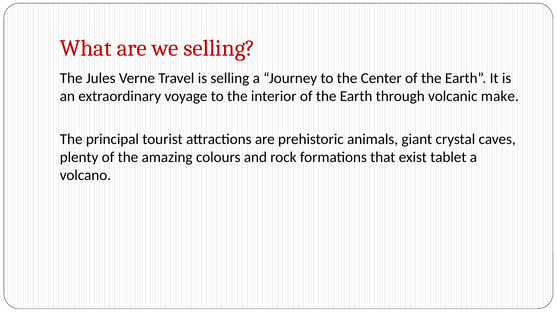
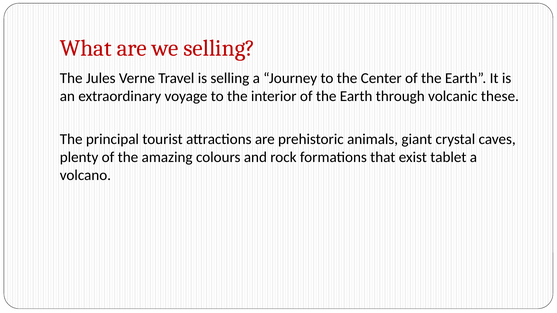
make: make -> these (500, 96)
